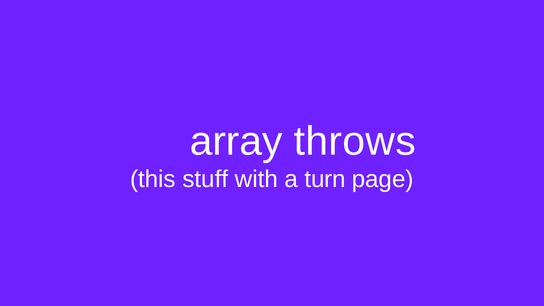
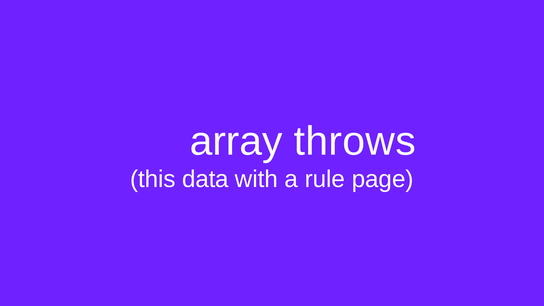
stuff: stuff -> data (205, 179)
turn: turn -> rule (325, 179)
